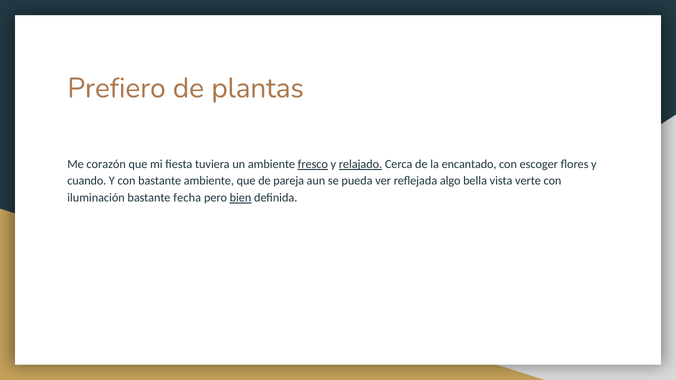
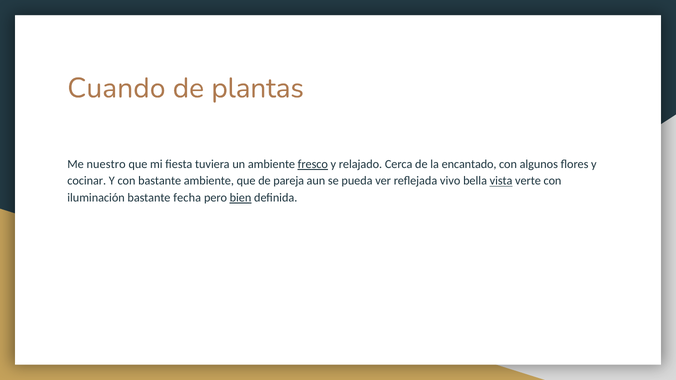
Prefiero: Prefiero -> Cuando (116, 88)
corazón: corazón -> nuestro (106, 164)
relajado underline: present -> none (360, 164)
escoger: escoger -> algunos (539, 164)
cuando: cuando -> cocinar (87, 181)
algo: algo -> vivo (450, 181)
vista underline: none -> present (501, 181)
